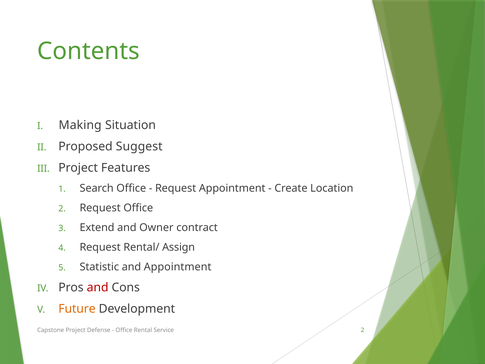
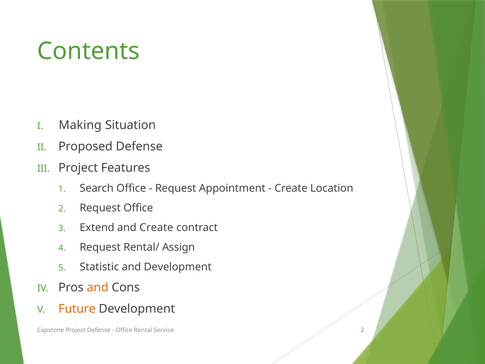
Proposed Suggest: Suggest -> Defense (139, 146)
and Owner: Owner -> Create (156, 227)
and Appointment: Appointment -> Development (178, 267)
and colour: red -> orange (98, 287)
